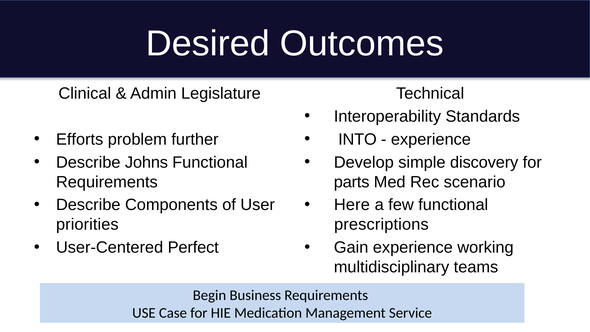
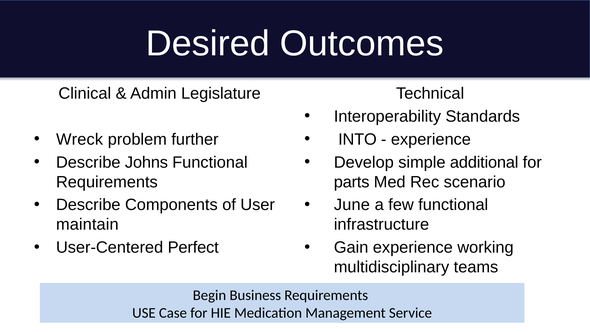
Efforts: Efforts -> Wreck (80, 139)
discovery: discovery -> additional (484, 162)
Here: Here -> June (352, 205)
priorities: priorities -> maintain (87, 224)
prescriptions: prescriptions -> infrastructure (381, 224)
